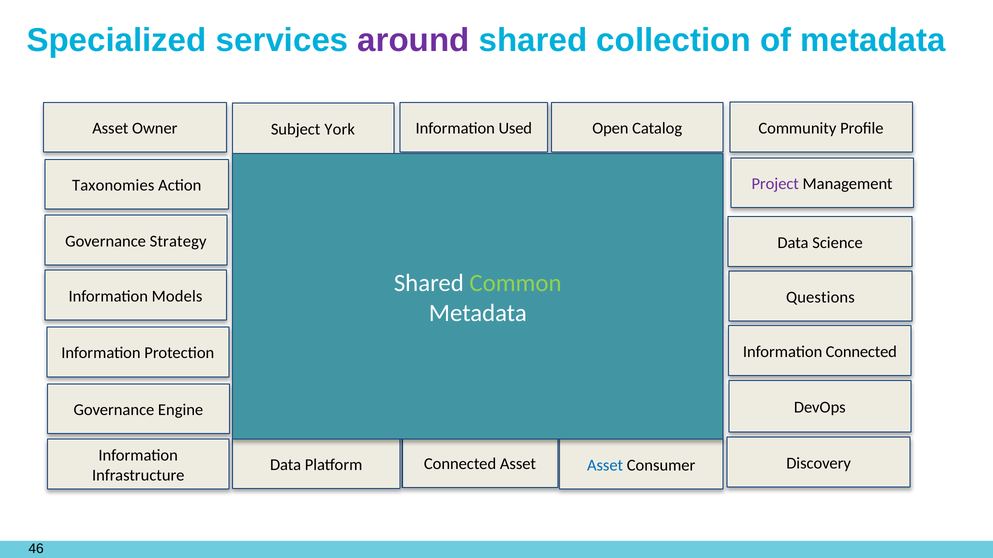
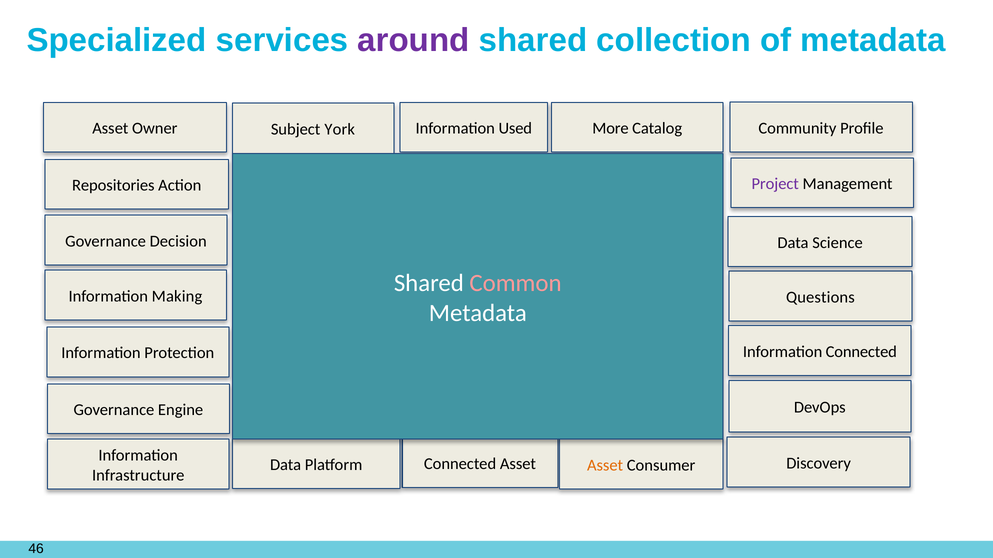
Open: Open -> More (610, 129)
Taxonomies: Taxonomies -> Repositories (113, 186)
Strategy: Strategy -> Decision (178, 242)
Common colour: light green -> pink (516, 283)
Models: Models -> Making (177, 296)
Asset colour: blue -> orange (605, 466)
